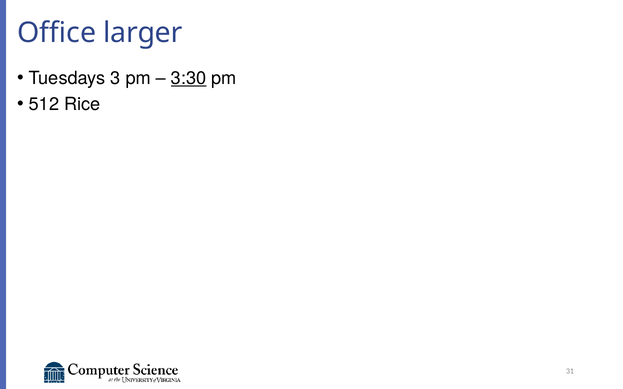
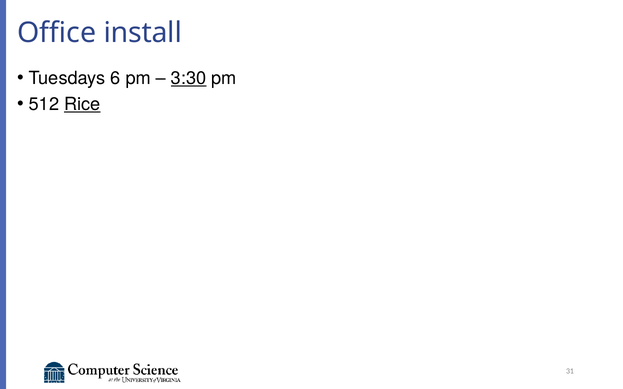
larger: larger -> install (143, 33)
3: 3 -> 6 (115, 78)
Rice underline: none -> present (82, 104)
